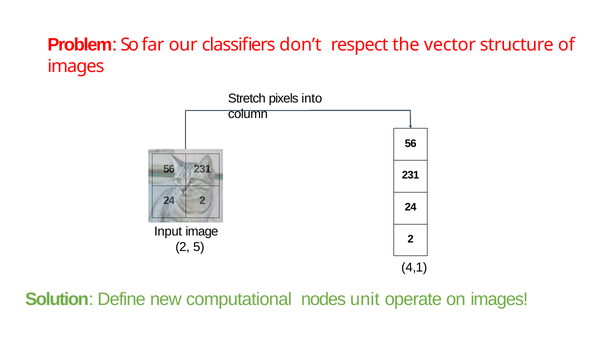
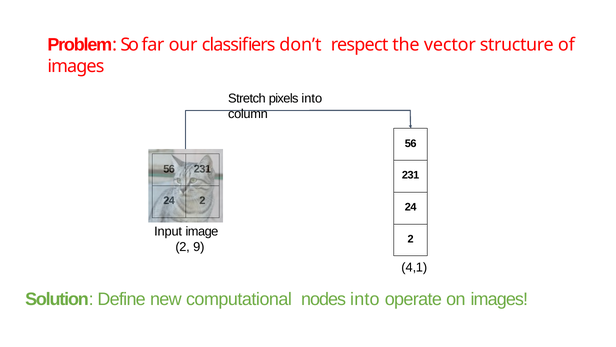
5: 5 -> 9 (199, 246)
nodes unit: unit -> into (365, 299)
